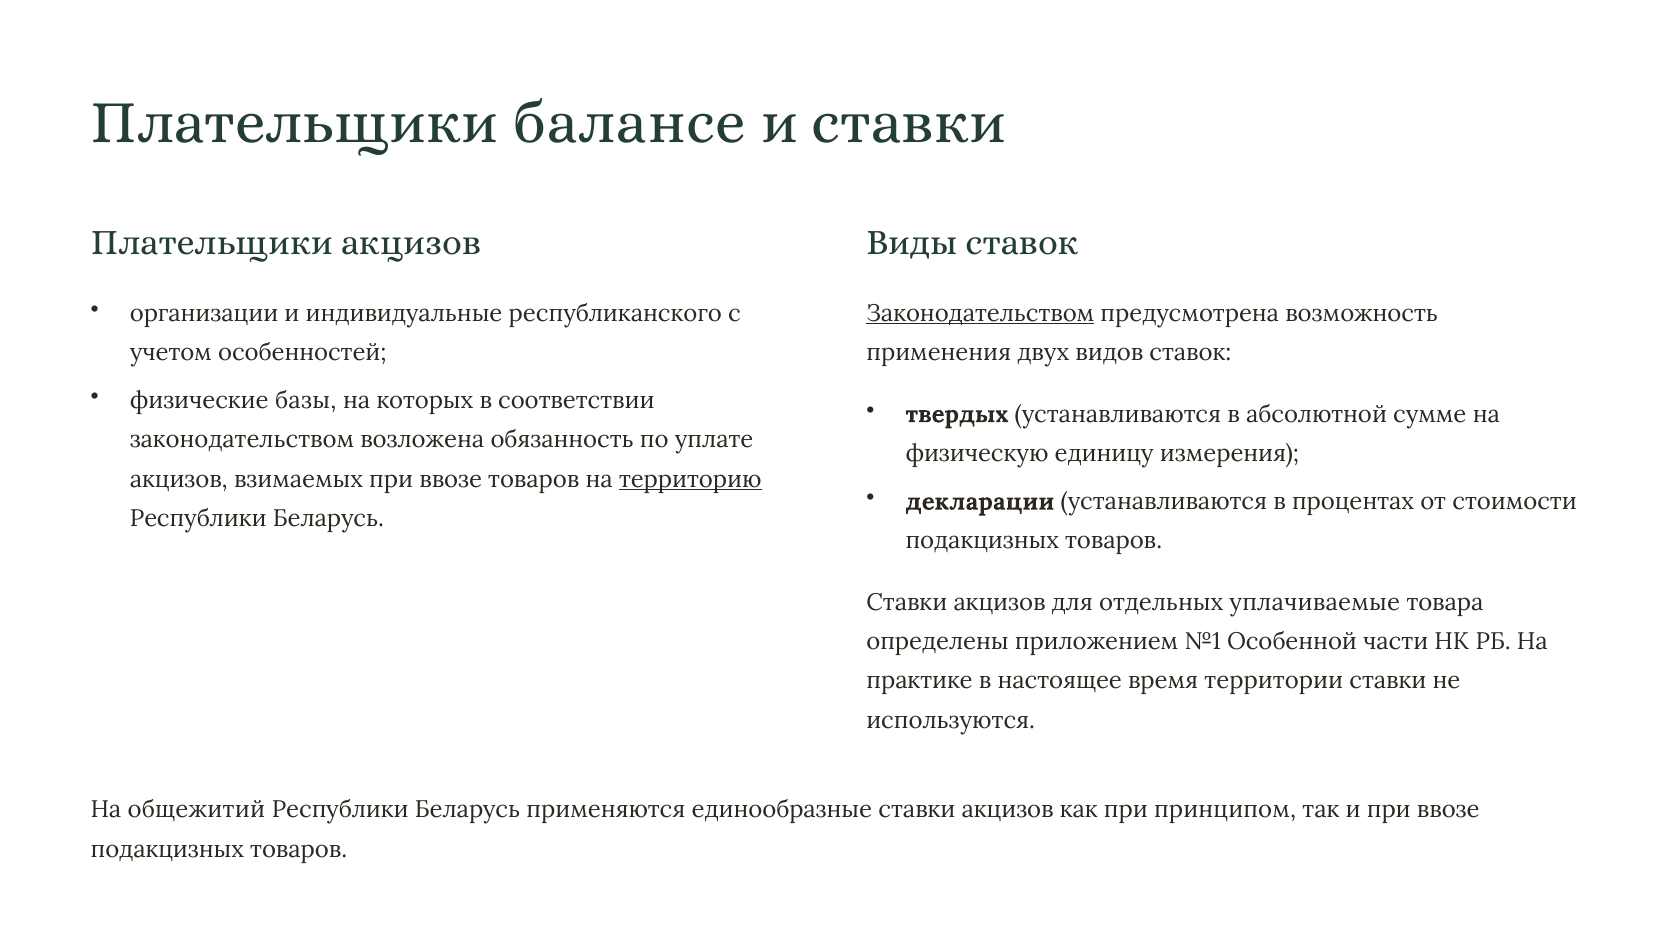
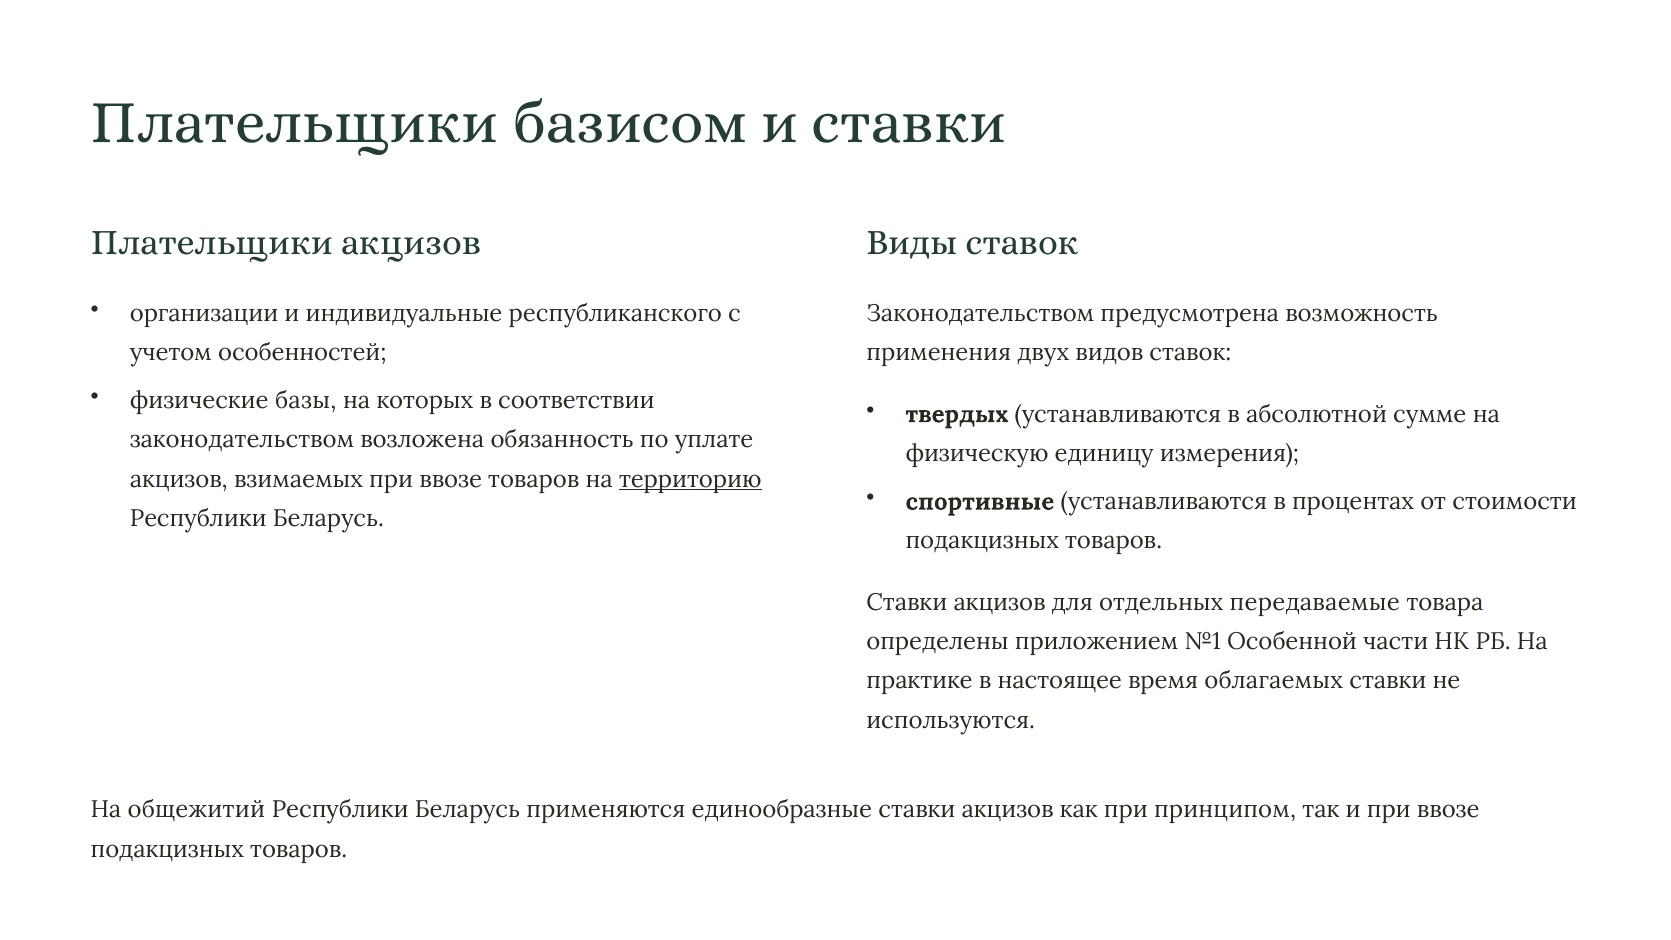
балансе: балансе -> базисом (630, 122)
Законодательством underline: present -> none (980, 313)
декларации: декларации -> спортивные (980, 502)
уплачиваемые: уплачиваемые -> передаваемые (1315, 603)
территории: территории -> облагаемых (1274, 681)
